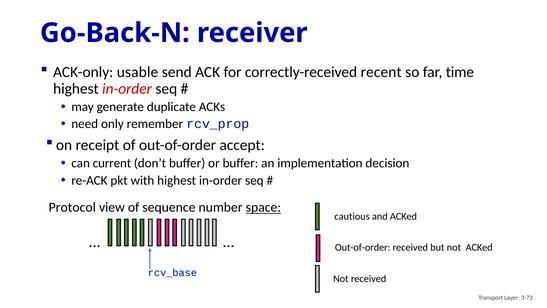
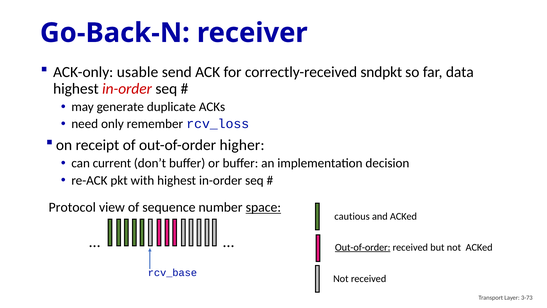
recent: recent -> sndpkt (381, 72)
time: time -> data (460, 72)
rcv_prop: rcv_prop -> rcv_loss (218, 124)
accept: accept -> higher (242, 145)
Out-of-order underline: none -> present (363, 247)
